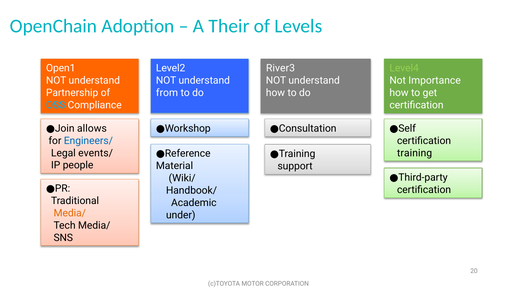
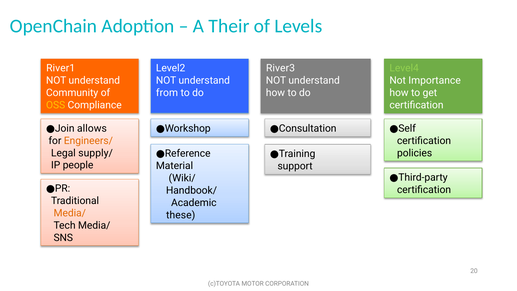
Open1: Open1 -> River1 (61, 68)
Partnership: Partnership -> Community (72, 93)
OSS colour: light blue -> yellow (56, 105)
Engineers/ colour: blue -> orange (88, 141)
events/: events/ -> supply/ (96, 153)
training: training -> policies (415, 153)
under: under -> these (181, 215)
